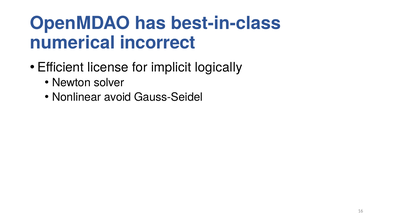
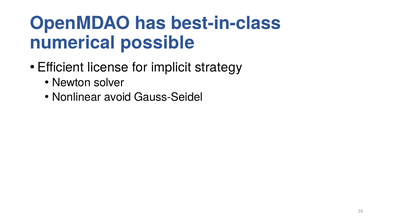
incorrect: incorrect -> possible (157, 43)
logically: logically -> strategy (219, 67)
